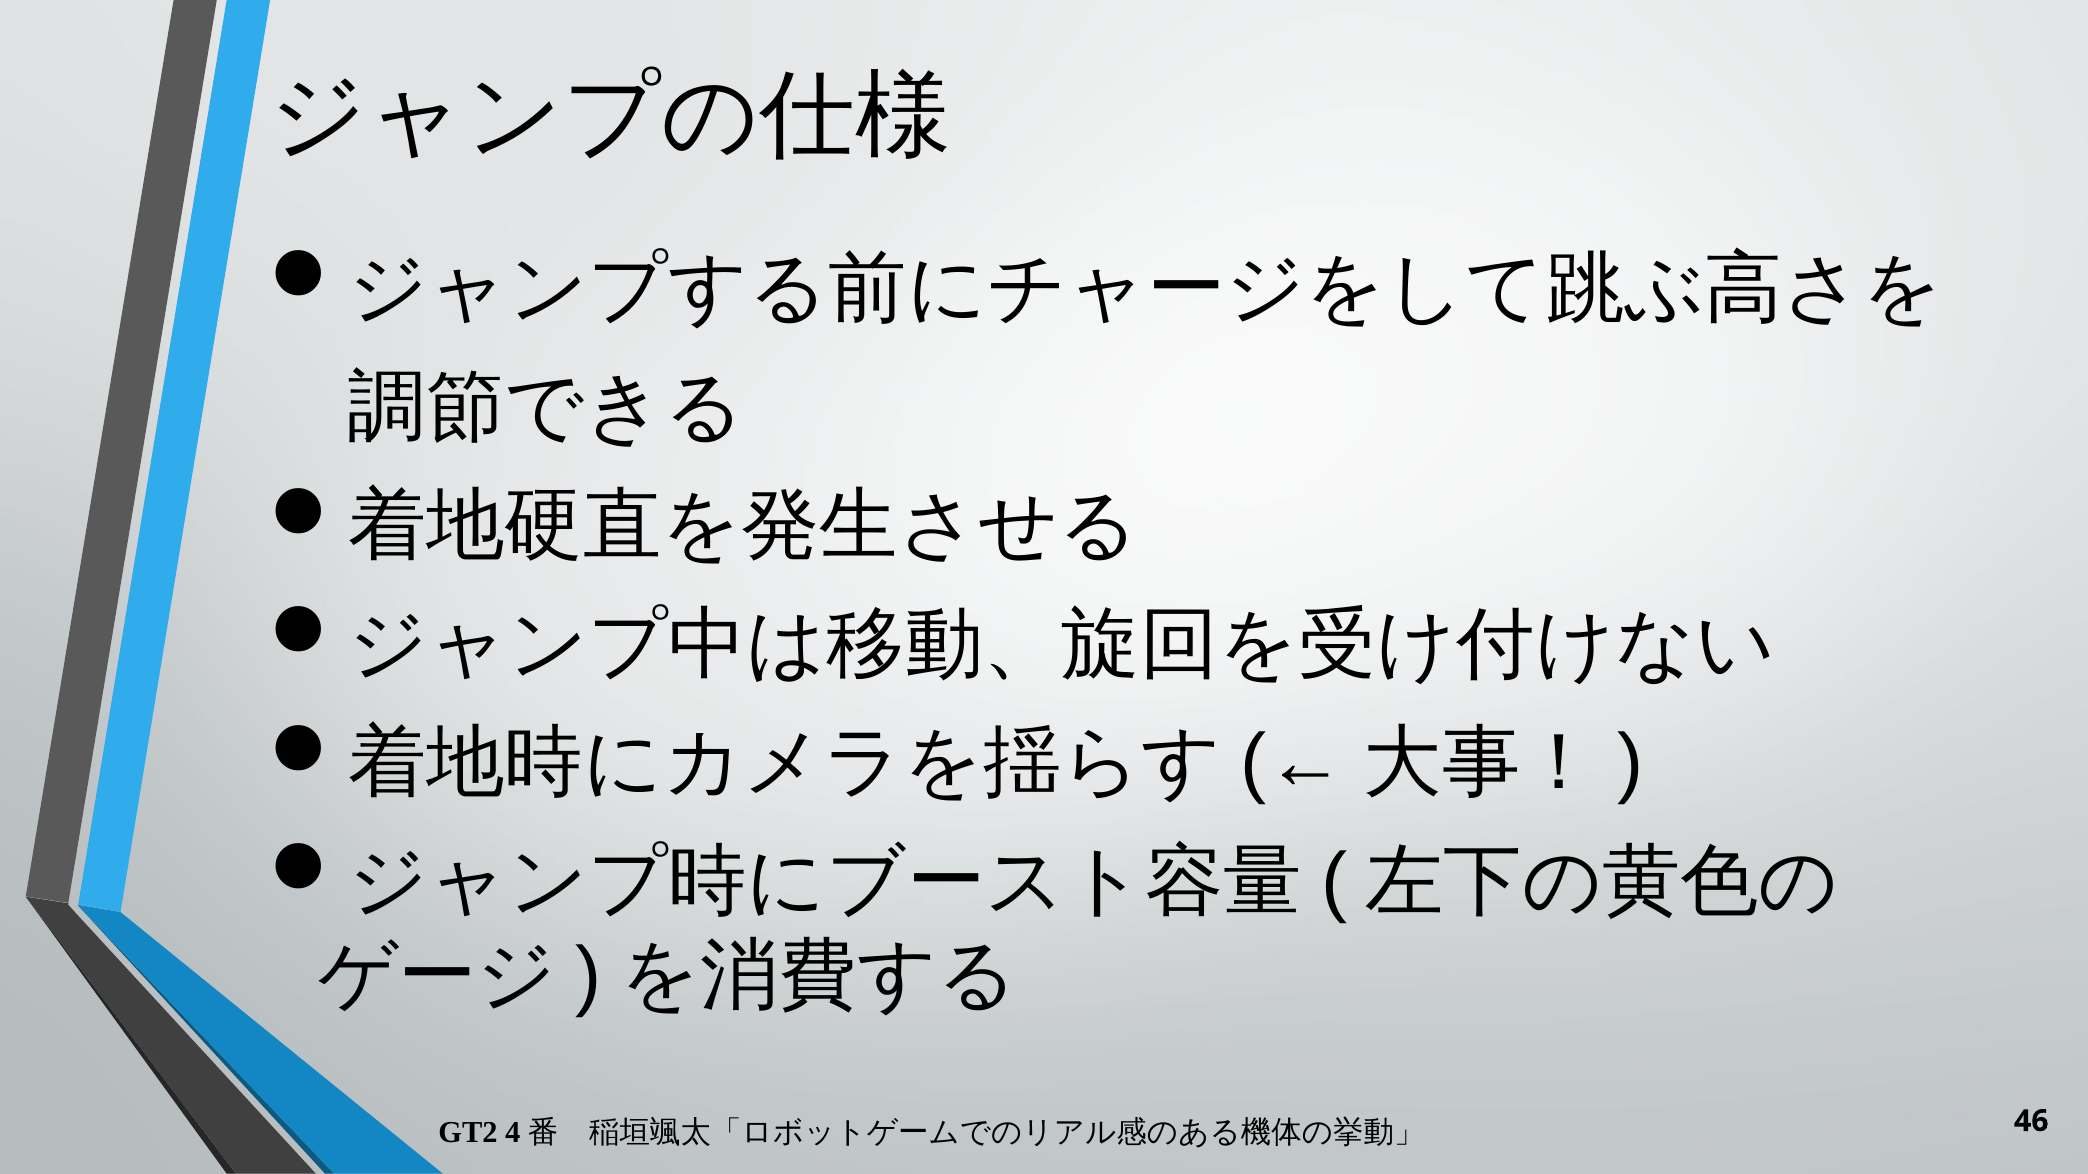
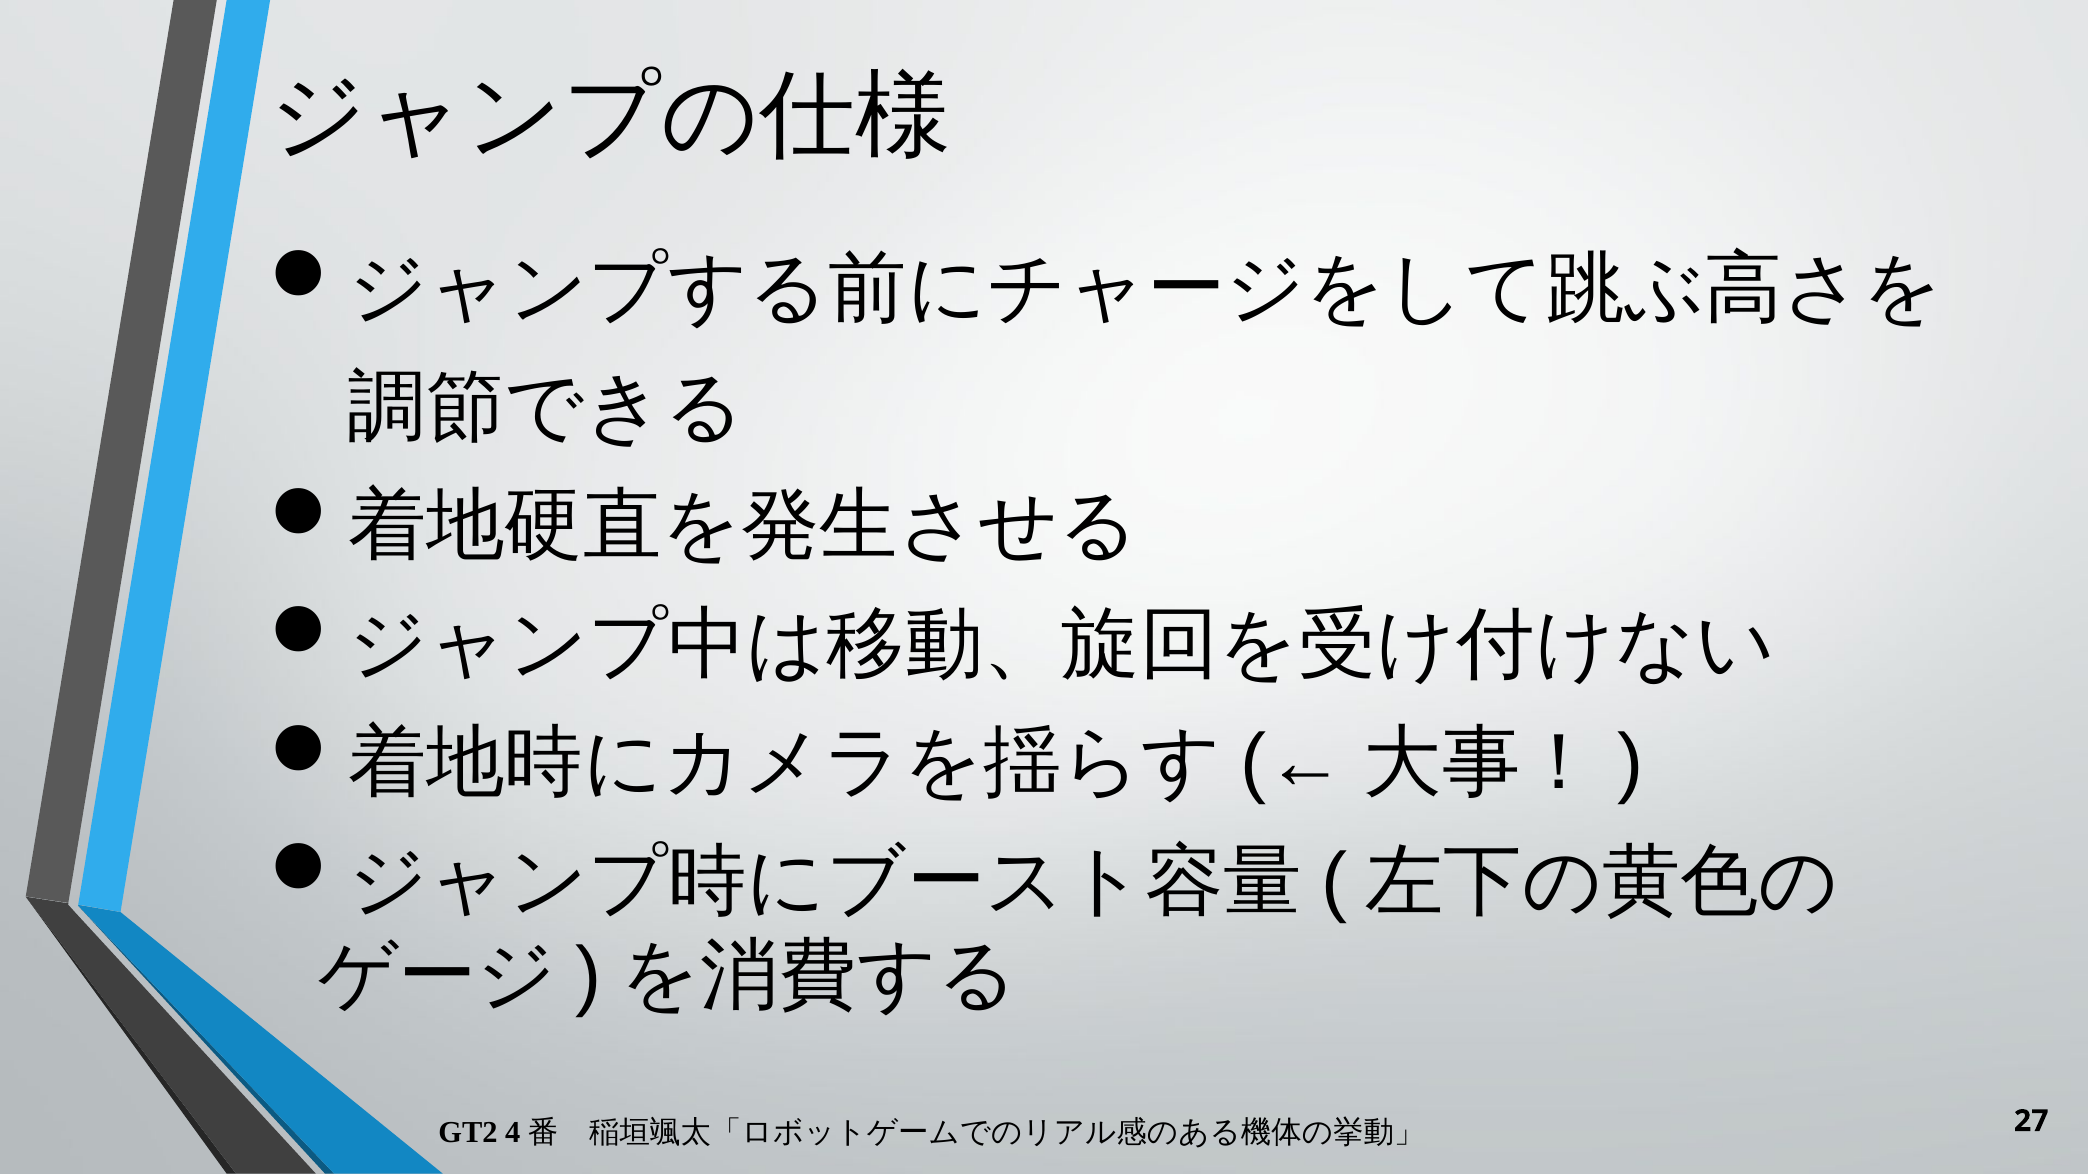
46: 46 -> 27 (2031, 1121)
